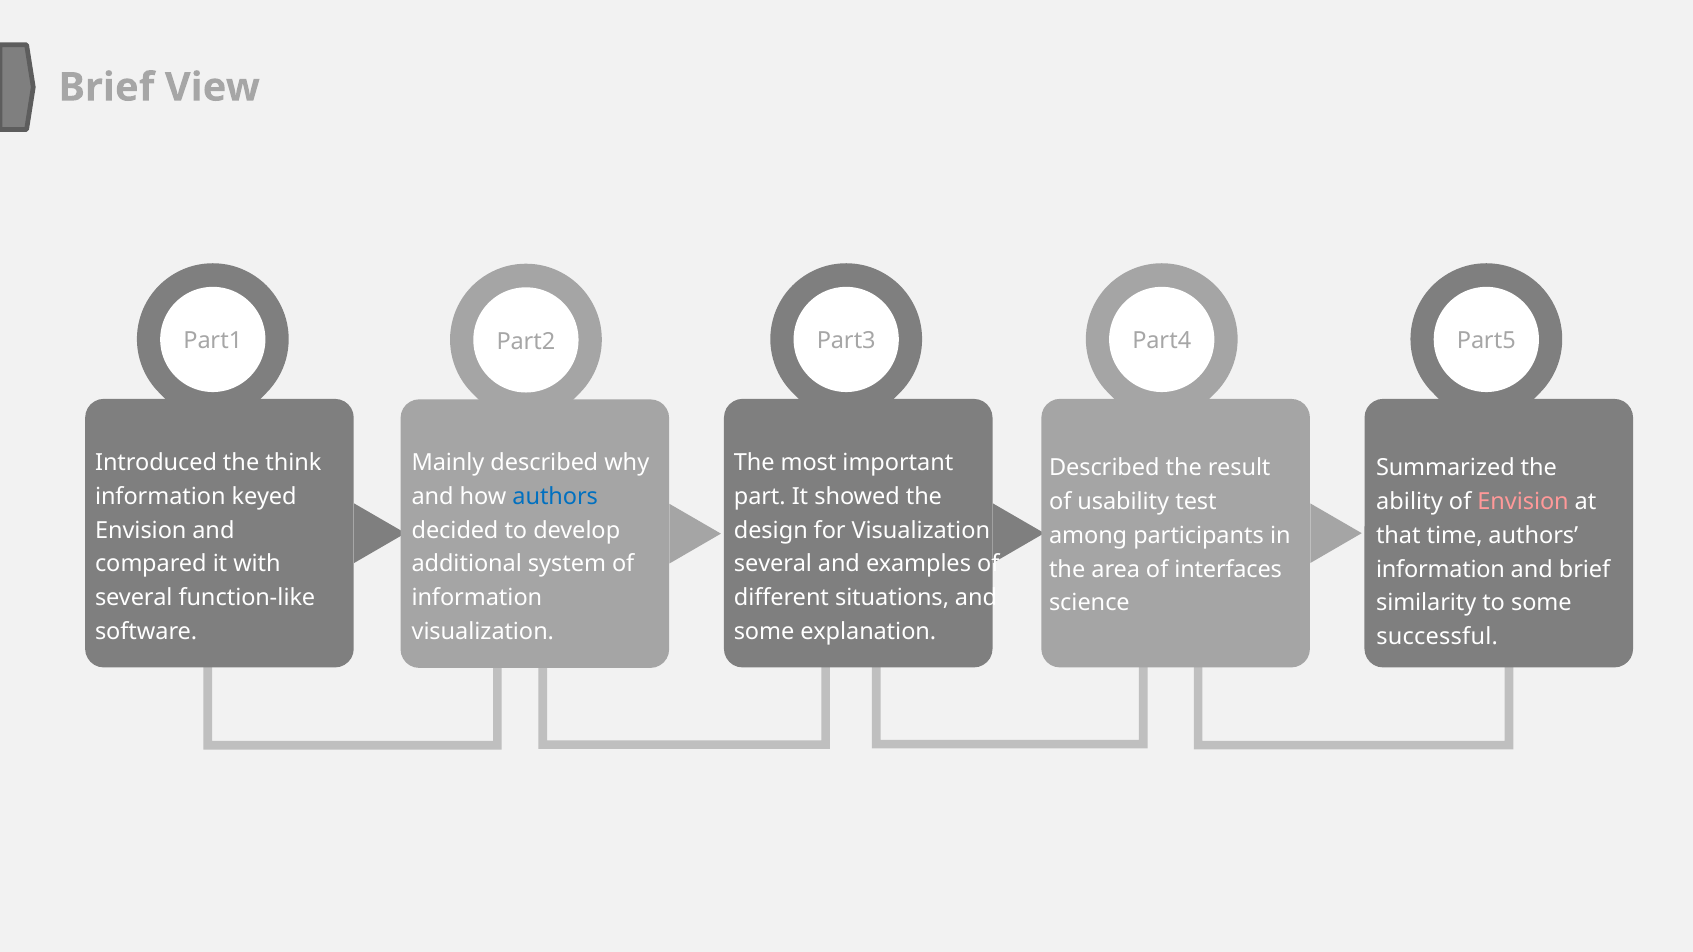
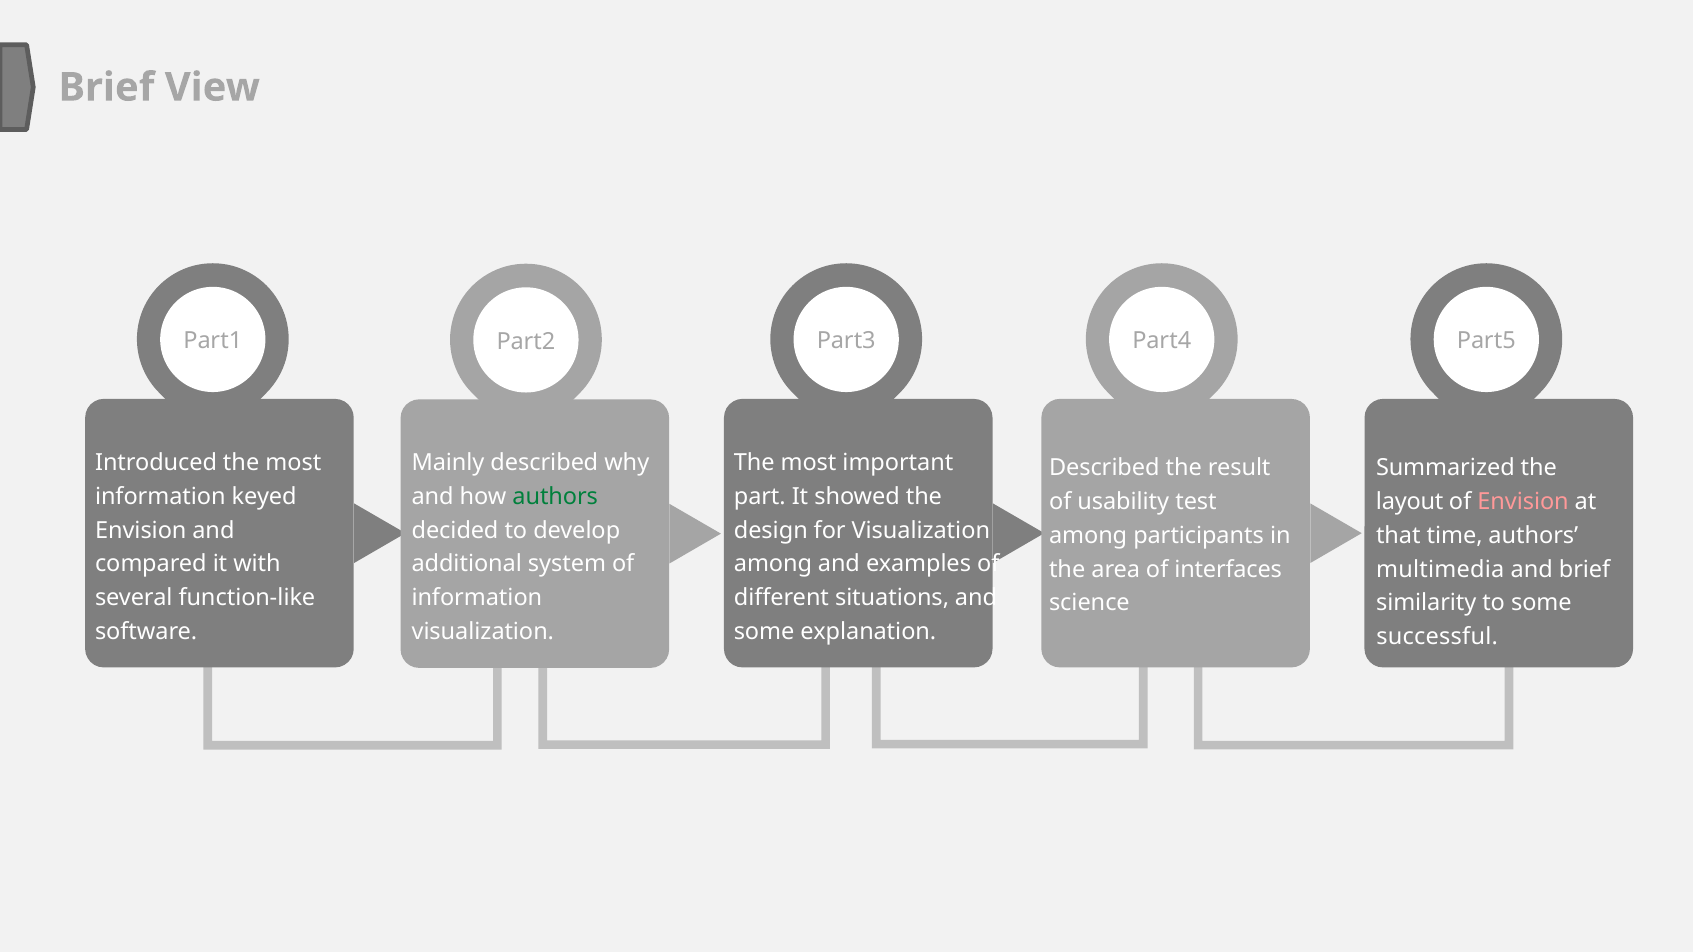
Introduced the think: think -> most (293, 463)
authors colour: blue -> green (555, 497)
ability: ability -> layout (1410, 502)
several: several -> among (773, 564)
information: information -> multimedia (1440, 569)
